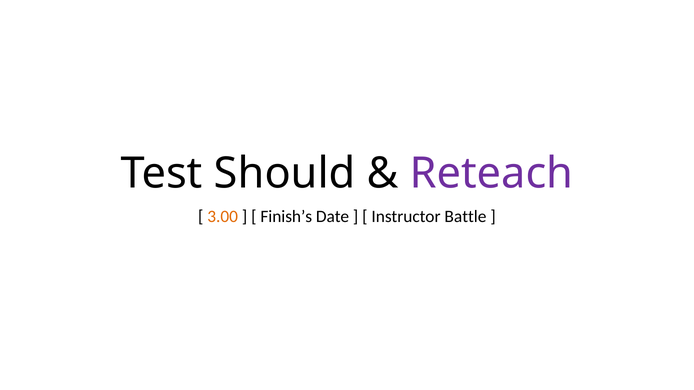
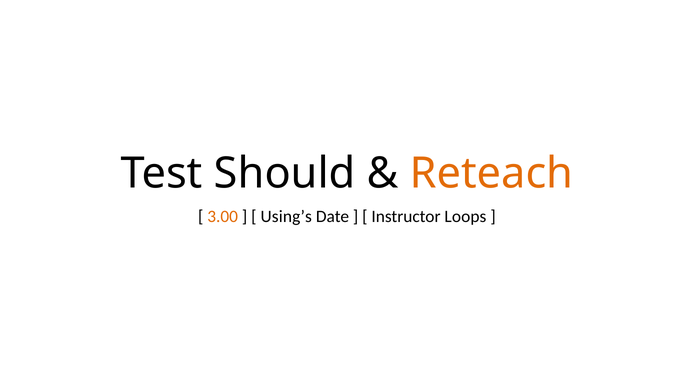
Reteach colour: purple -> orange (492, 173)
Finish’s: Finish’s -> Using’s (286, 217)
Battle: Battle -> Loops (465, 217)
